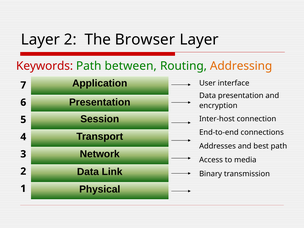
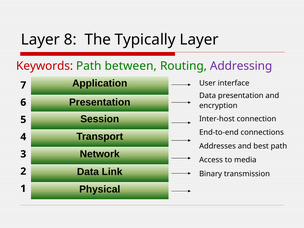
Layer 2: 2 -> 8 (70, 40)
Browser: Browser -> Typically (145, 40)
Addressing colour: orange -> purple (241, 66)
